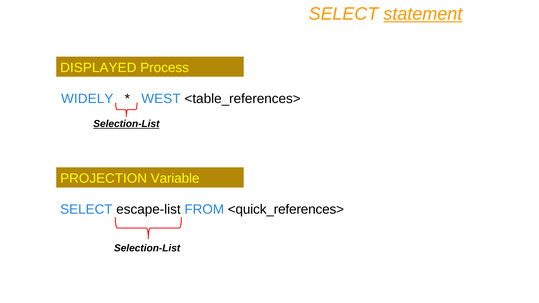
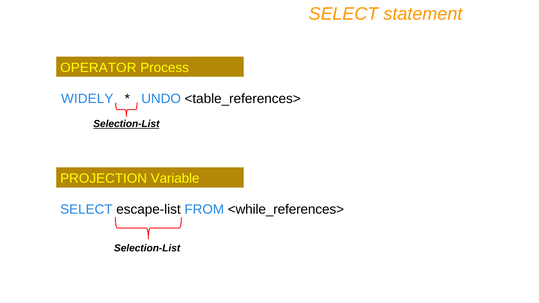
statement underline: present -> none (423, 14)
DISPLAYED: DISPLAYED -> OPERATOR (98, 68)
WEST: WEST -> UNDO (161, 99)
<quick_references>: <quick_references> -> <while_references> (286, 210)
